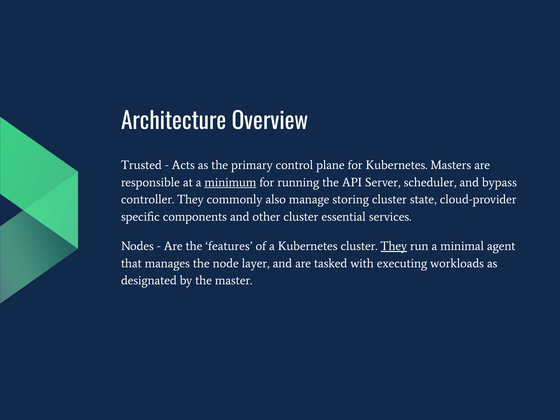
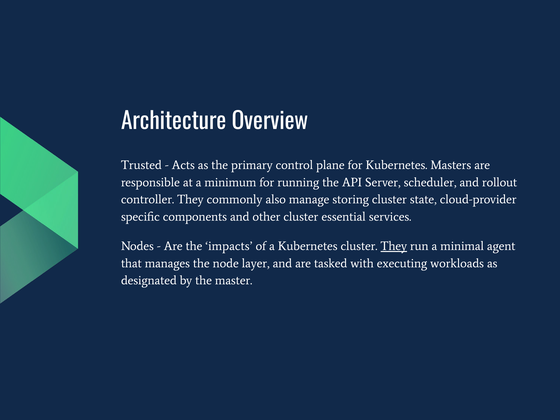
minimum underline: present -> none (230, 182)
bypass: bypass -> rollout (500, 182)
features: features -> impacts (229, 246)
